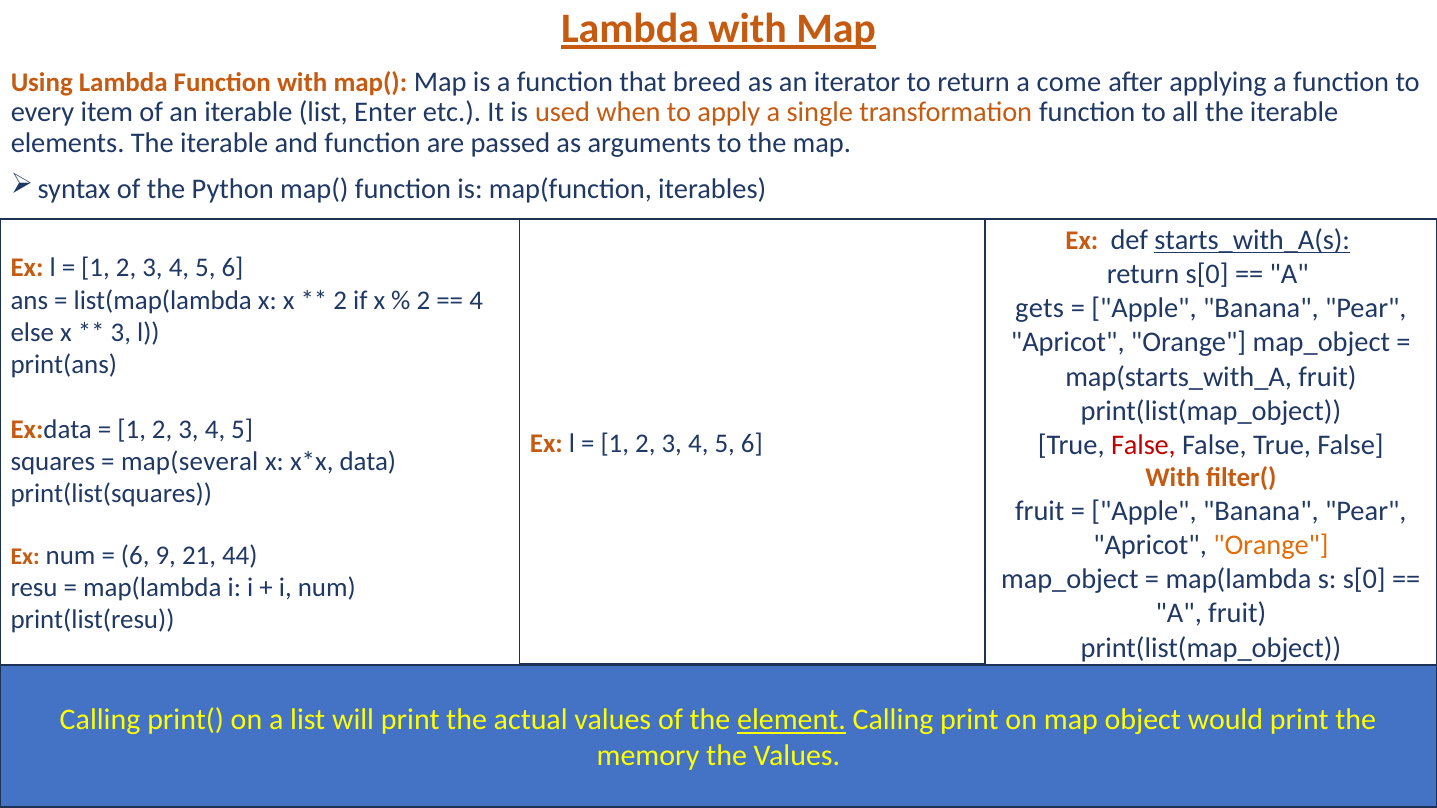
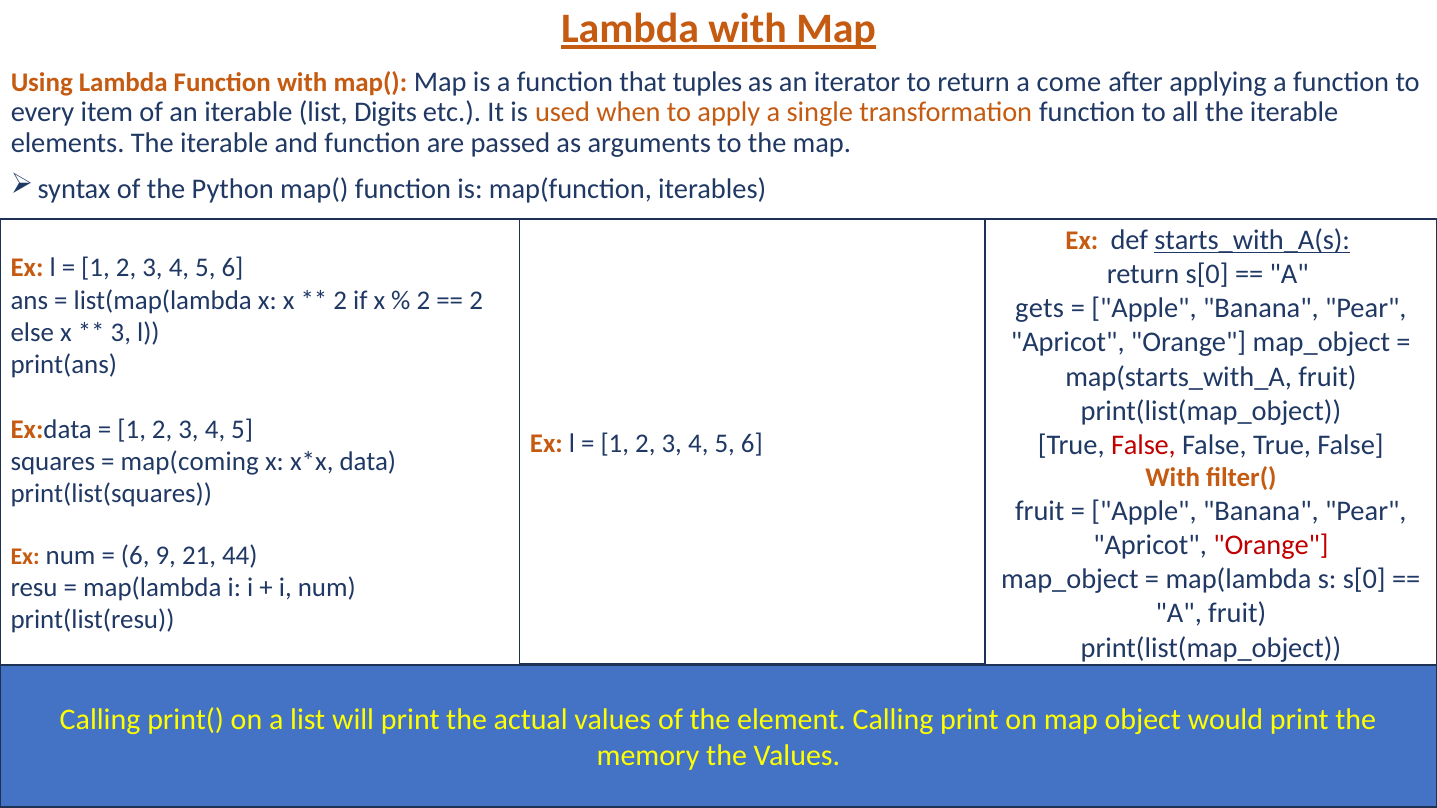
breed: breed -> tuples (707, 82)
Enter: Enter -> Digits (386, 112)
4: 4 -> 2 (476, 300)
map(several: map(several -> map(coming (190, 462)
Orange colour: orange -> red (1271, 546)
element underline: present -> none (791, 720)
